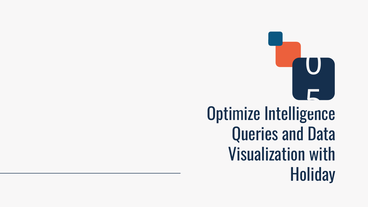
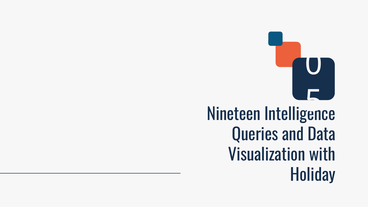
Optimize: Optimize -> Nineteen (234, 115)
